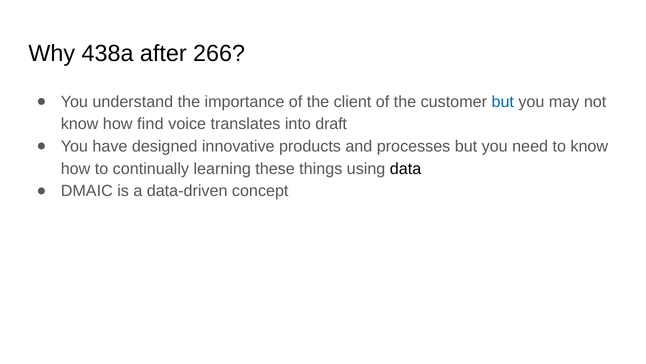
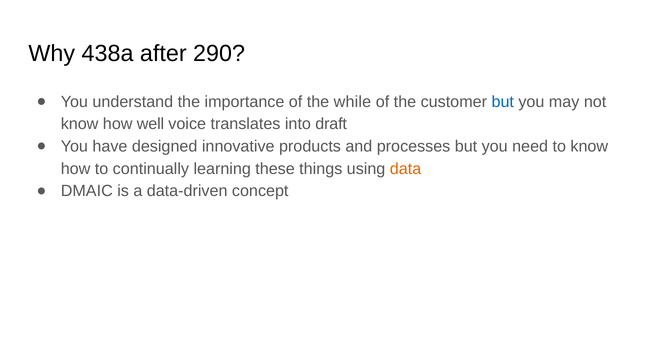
266: 266 -> 290 (219, 54)
client: client -> while (352, 102)
find: find -> well (151, 124)
data colour: black -> orange (406, 168)
